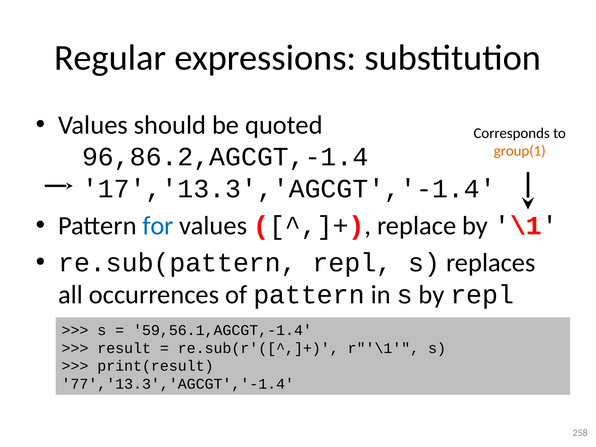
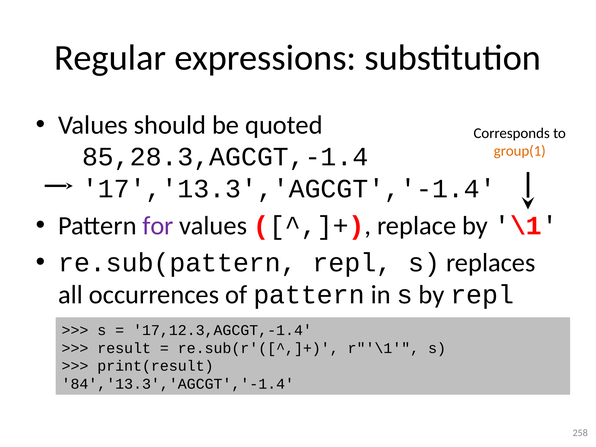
96,86.2,AGCGT,-1.4: 96,86.2,AGCGT,-1.4 -> 85,28.3,AGCGT,-1.4 (225, 157)
for colour: blue -> purple (158, 226)
59,56.1,AGCGT,-1.4: 59,56.1,AGCGT,-1.4 -> 17,12.3,AGCGT,-1.4 (222, 330)
77','13.3','AGCGT','-1.4: 77','13.3','AGCGT','-1.4 -> 84','13.3','AGCGT','-1.4 (178, 384)
